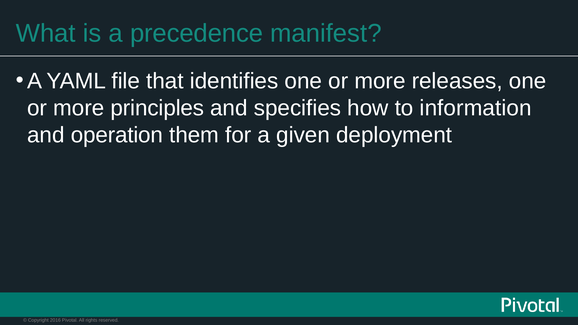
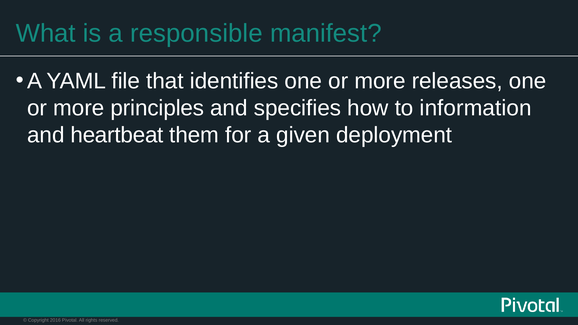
precedence: precedence -> responsible (196, 34)
operation: operation -> heartbeat (117, 135)
